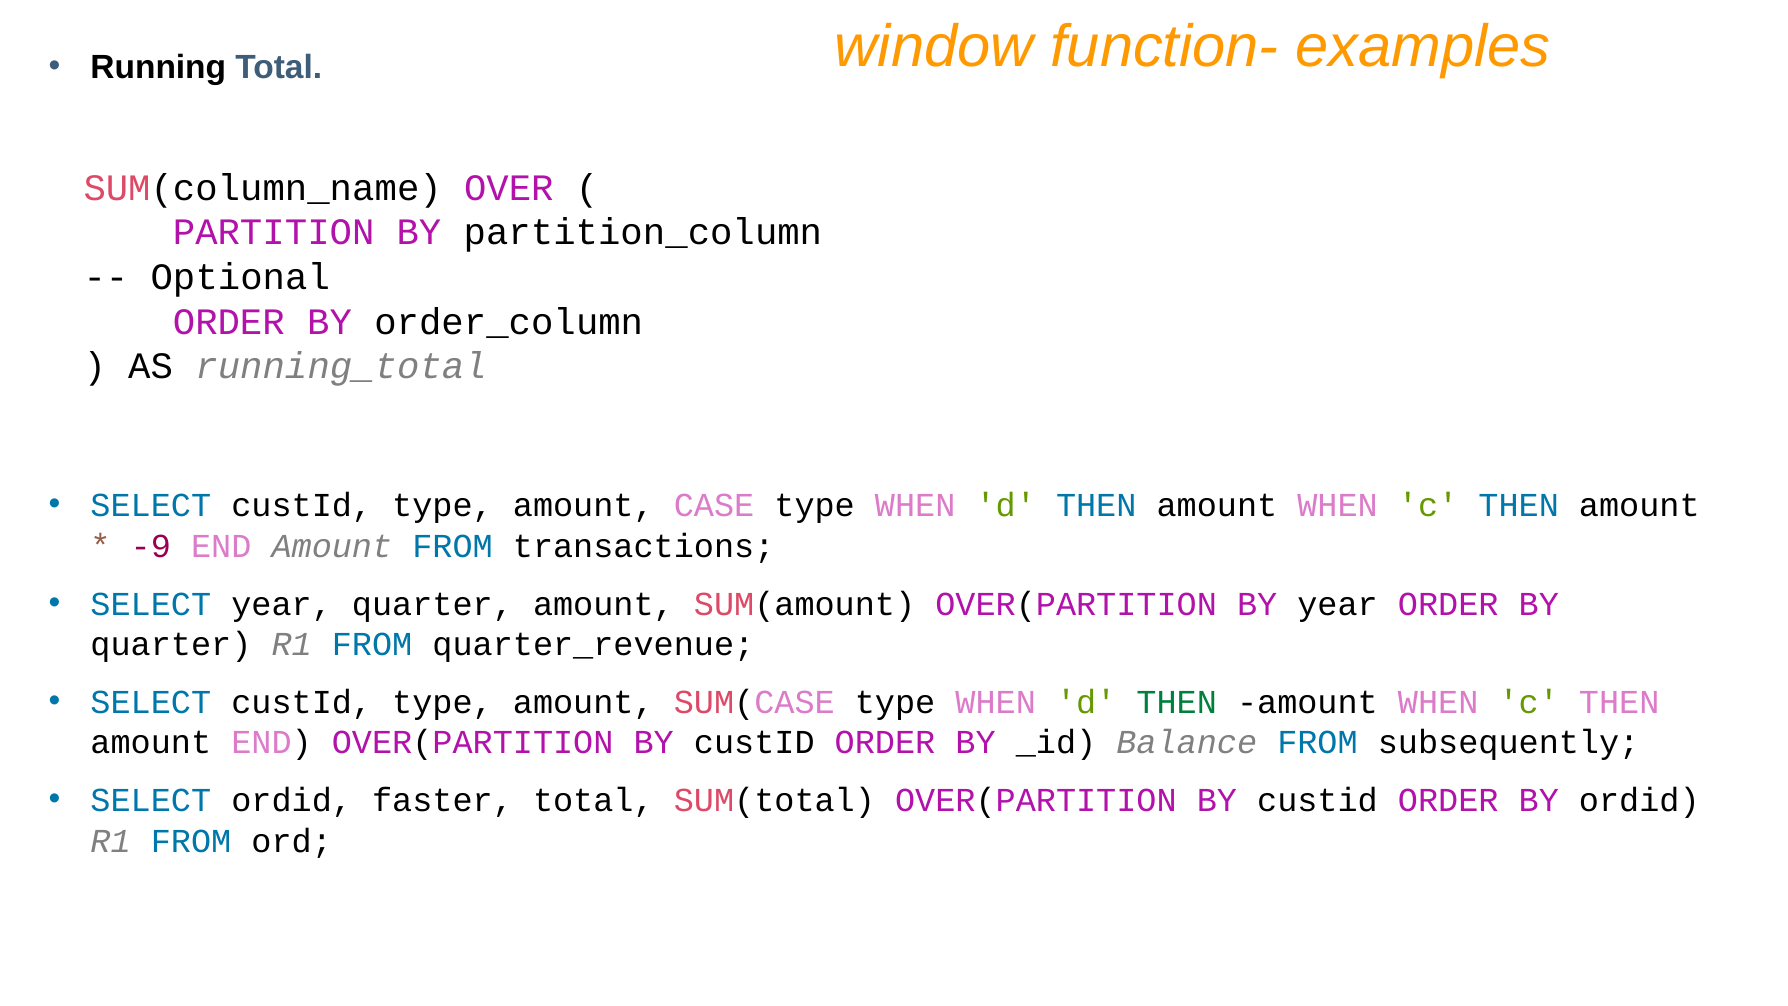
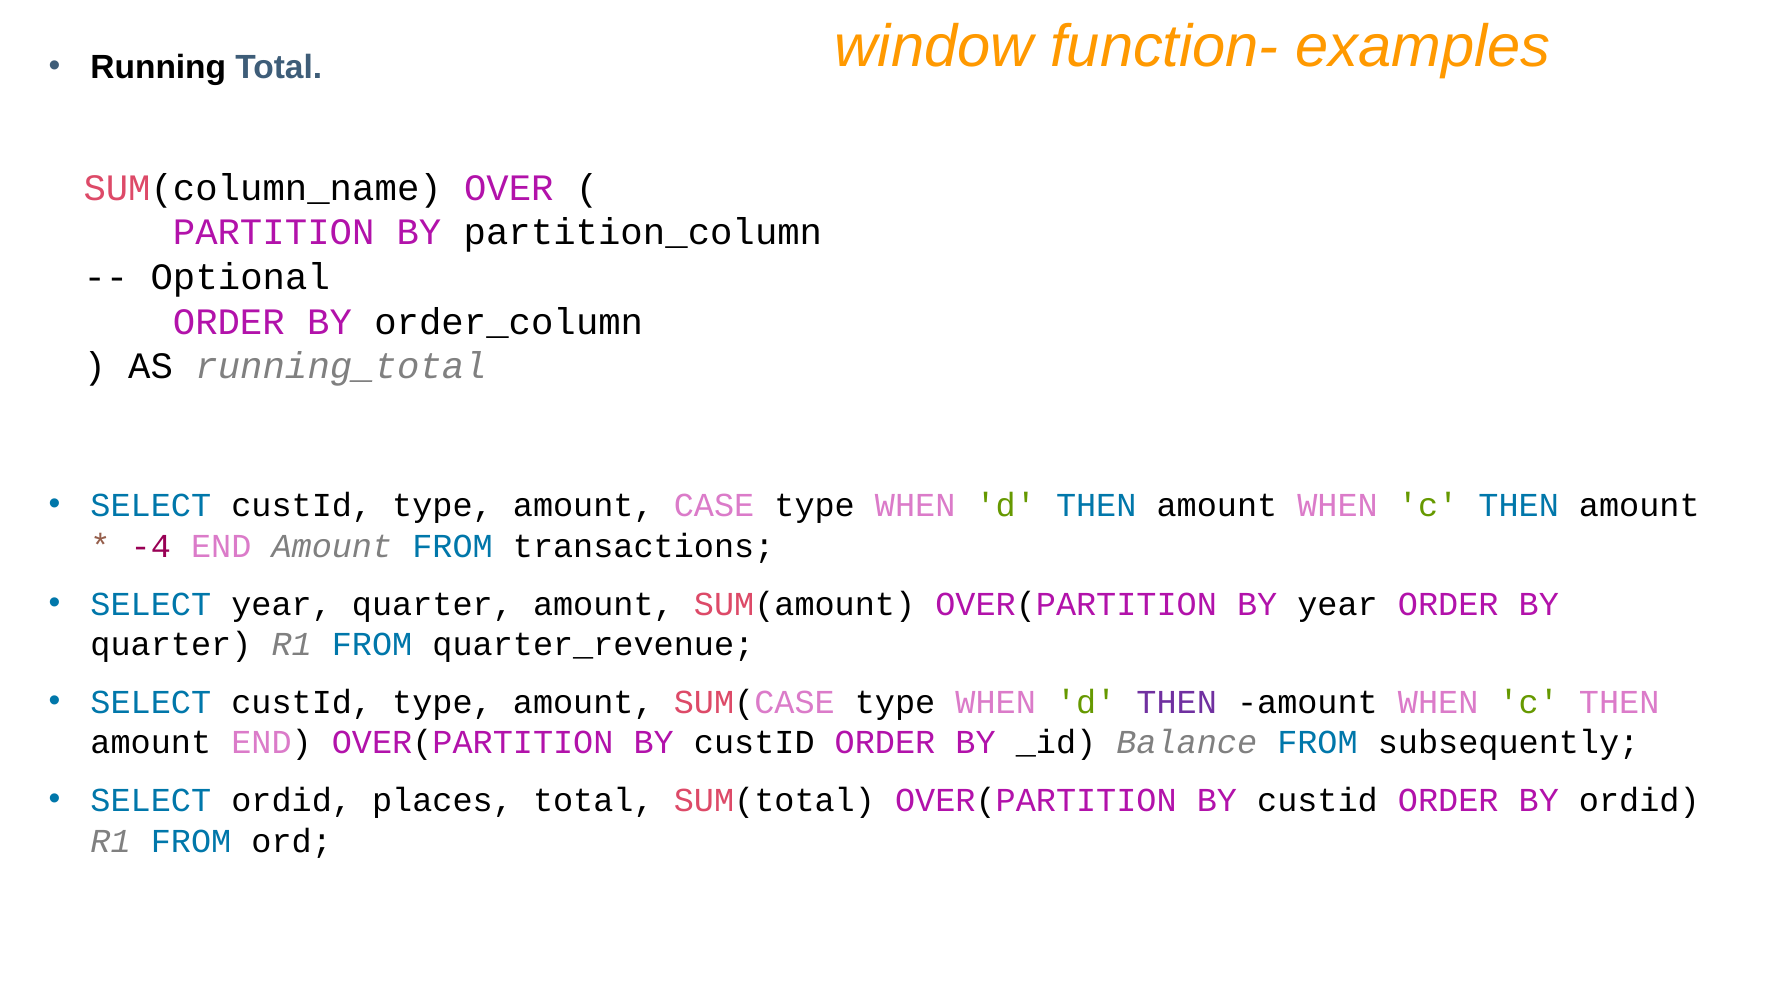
-9: -9 -> -4 (151, 546)
THEN colour: green -> purple (1177, 702)
faster: faster -> places (442, 800)
